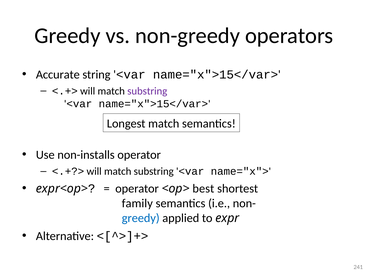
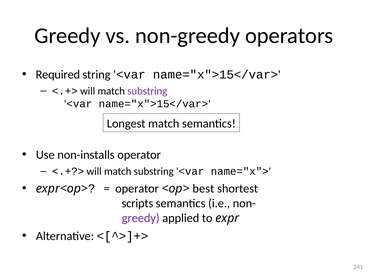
Accurate: Accurate -> Required (58, 74)
family: family -> scripts (137, 203)
greedy colour: blue -> purple (141, 218)
